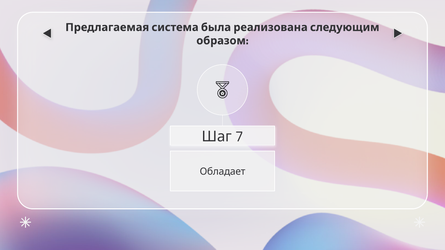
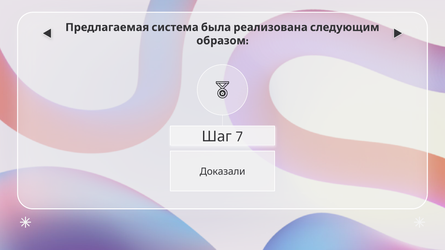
Обладает: Обладает -> Доказали (223, 172)
